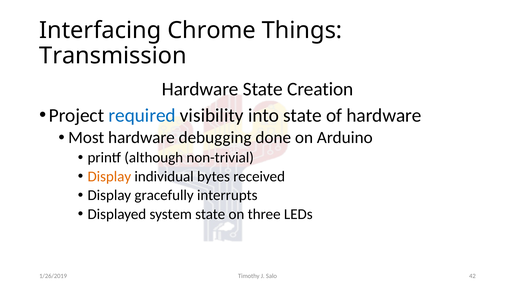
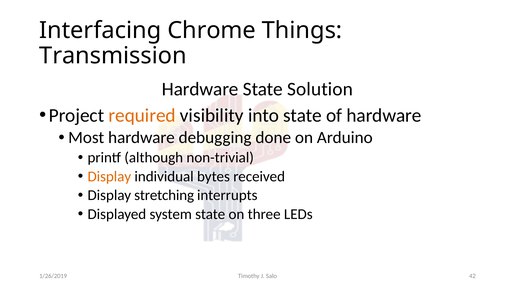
Creation: Creation -> Solution (320, 89)
required colour: blue -> orange (142, 116)
gracefully: gracefully -> stretching (164, 196)
